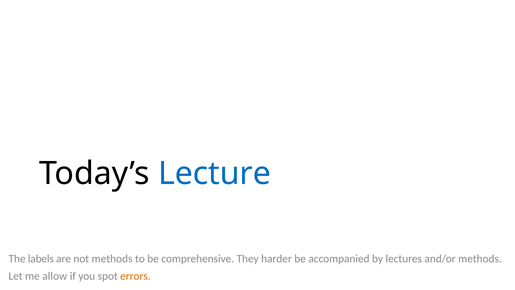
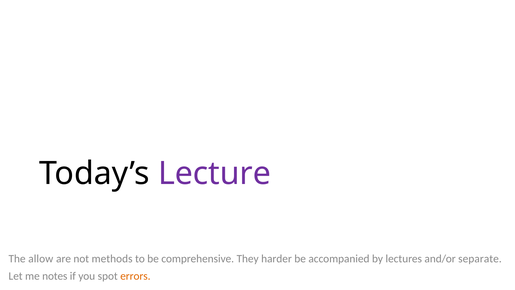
Lecture colour: blue -> purple (214, 173)
labels: labels -> allow (41, 258)
and/or methods: methods -> separate (480, 258)
allow: allow -> notes (55, 276)
